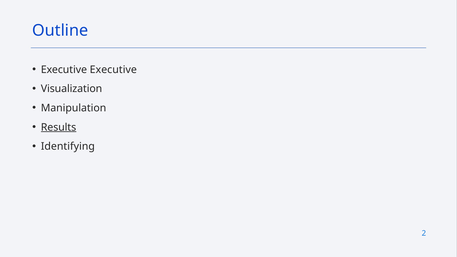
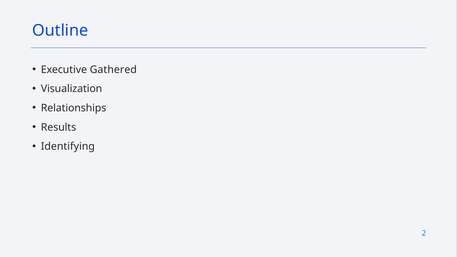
Executive Executive: Executive -> Gathered (113, 70)
Manipulation: Manipulation -> Relationships (74, 108)
Results underline: present -> none (59, 127)
